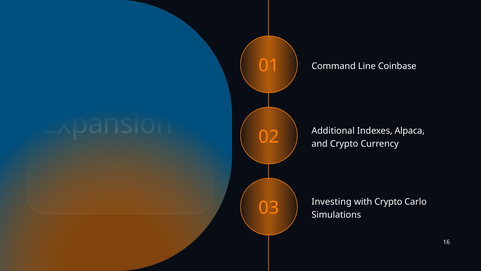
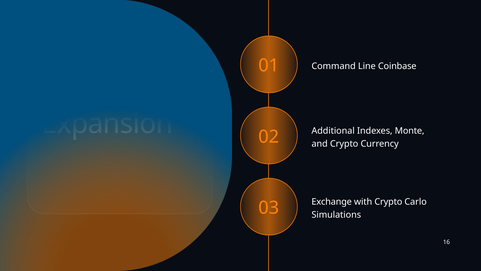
Alpaca: Alpaca -> Monte (410, 131)
Investing: Investing -> Exchange (332, 202)
